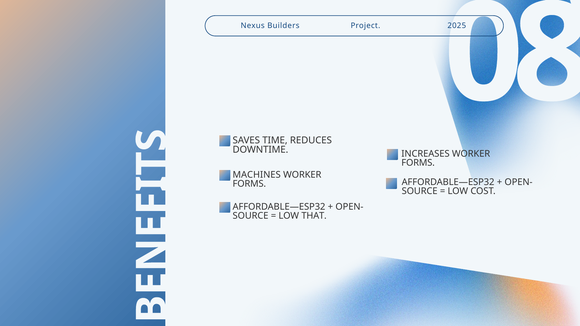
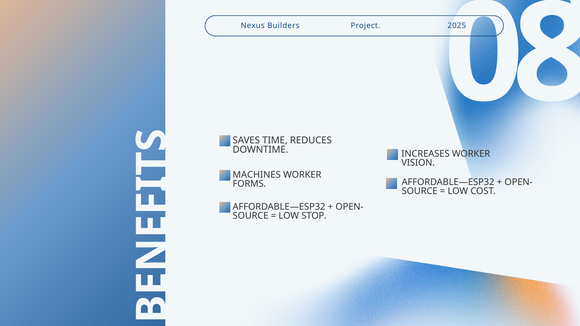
FORMS: FORMS -> VISION (418, 163)
THAT: THAT -> STOP (314, 216)
